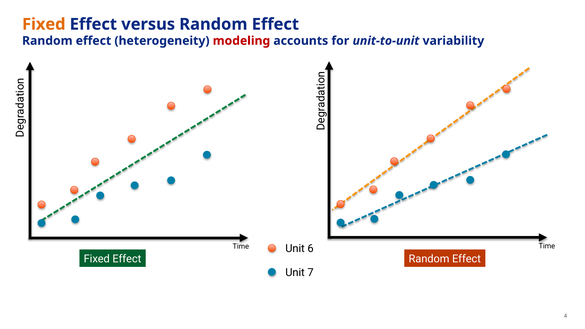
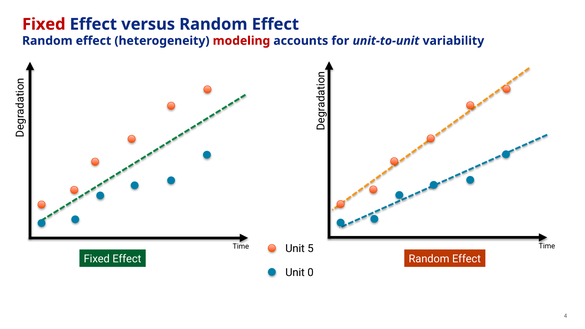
Fixed colour: orange -> red (44, 24)
6: 6 -> 5 (311, 249)
7: 7 -> 0 (311, 273)
